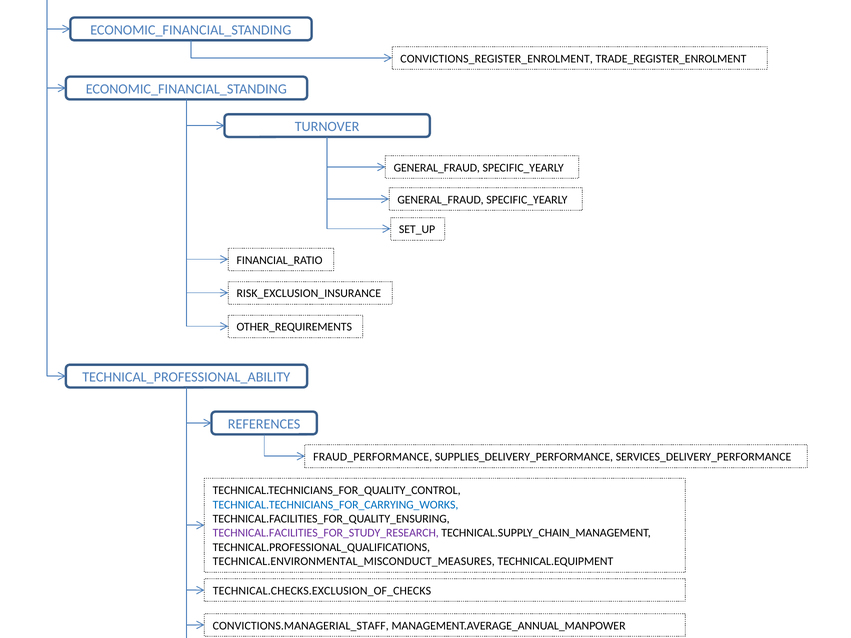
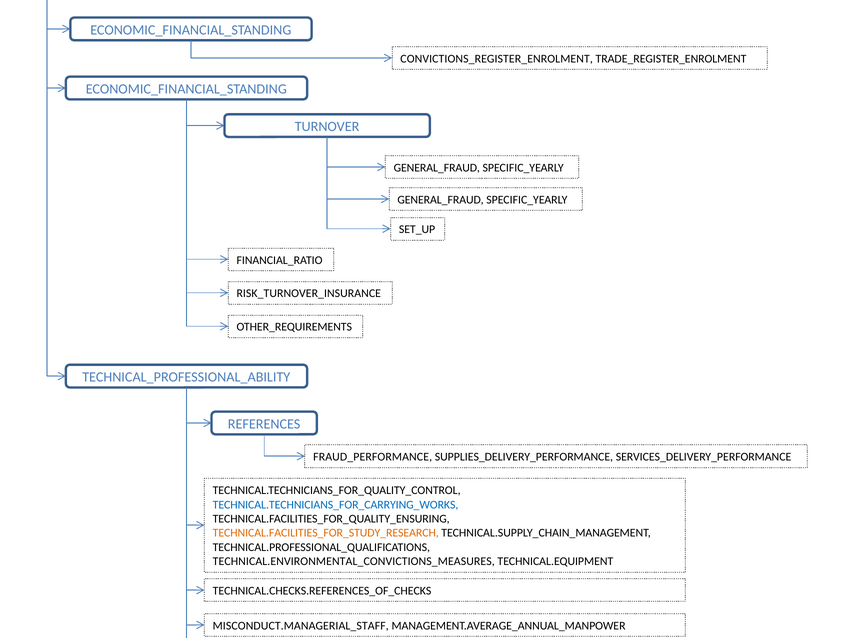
RISK_EXCLUSION_INSURANCE: RISK_EXCLUSION_INSURANCE -> RISK_TURNOVER_INSURANCE (309, 294)
TECHNICAL.FACILITIES_FOR_STUDY_RESEARCH colour: purple -> orange (326, 533)
TECHNICAL.ENVIRONMENTAL_MISCONDUCT_MEASURES: TECHNICAL.ENVIRONMENTAL_MISCONDUCT_MEASURES -> TECHNICAL.ENVIRONMENTAL_CONVICTIONS_MEASURES (354, 562)
TECHNICAL.CHECKS.EXCLUSION_OF_CHECKS: TECHNICAL.CHECKS.EXCLUSION_OF_CHECKS -> TECHNICAL.CHECKS.REFERENCES_OF_CHECKS (322, 591)
CONVICTIONS.MANAGERIAL_STAFF: CONVICTIONS.MANAGERIAL_STAFF -> MISCONDUCT.MANAGERIAL_STAFF (301, 626)
